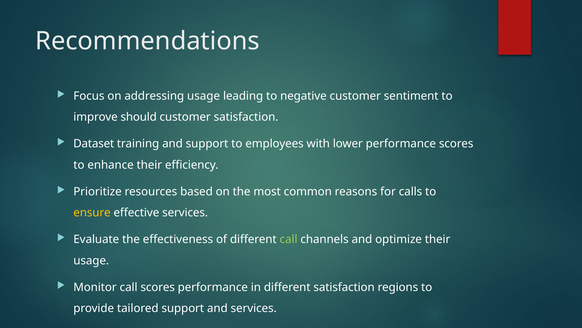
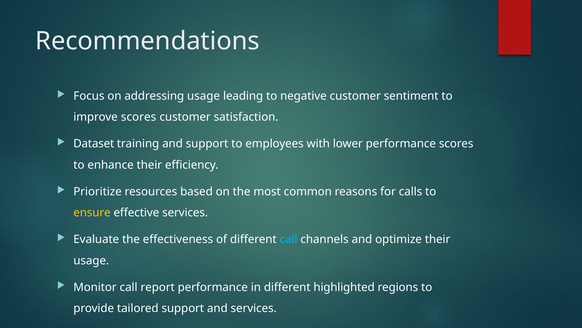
improve should: should -> scores (139, 117)
call colour: light green -> light blue (289, 239)
call scores: scores -> report (158, 287)
different satisfaction: satisfaction -> highlighted (344, 287)
